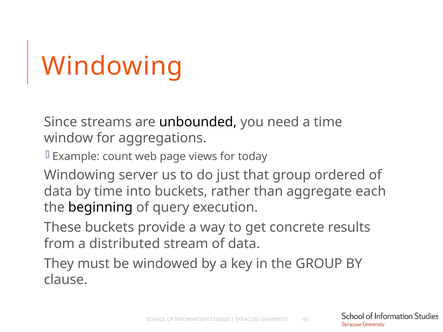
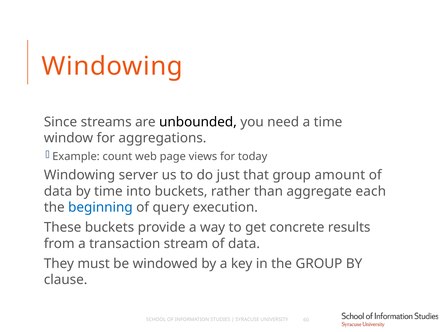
ordered: ordered -> amount (340, 175)
beginning colour: black -> blue (100, 208)
distributed: distributed -> transaction (125, 244)
